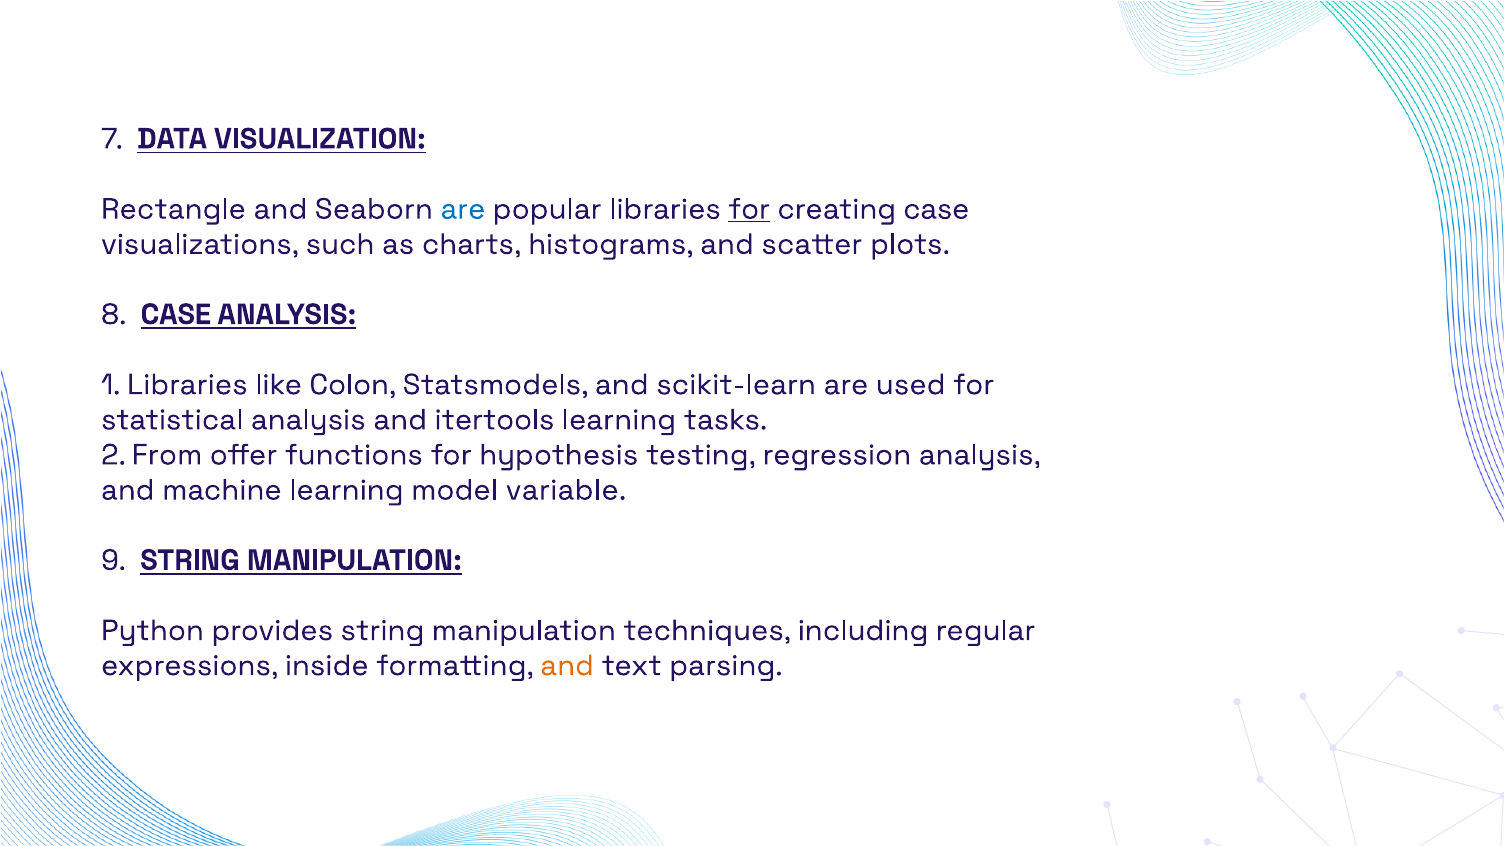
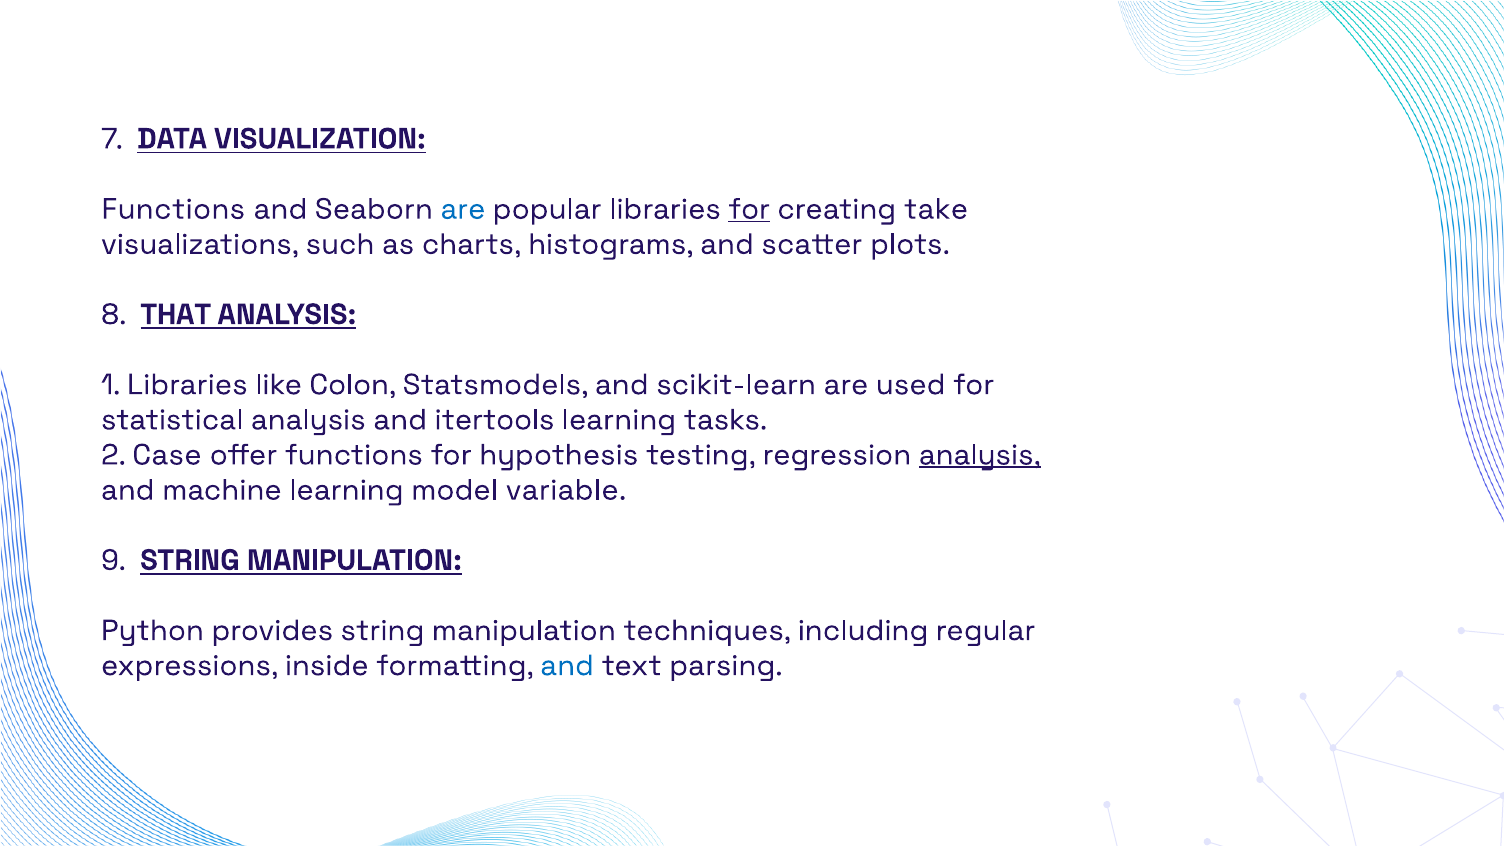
Rectangle: Rectangle -> Functions (173, 209)
creating case: case -> take (936, 209)
8 CASE: CASE -> THAT (176, 314)
From: From -> Case (167, 455)
analysis underline: none -> present (980, 455)
and colour: orange -> blue (567, 665)
